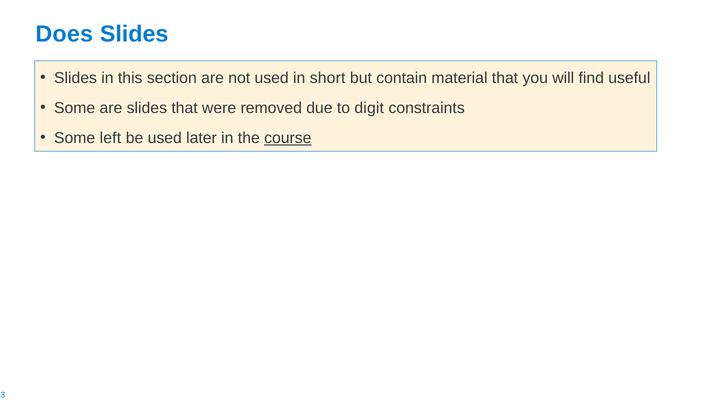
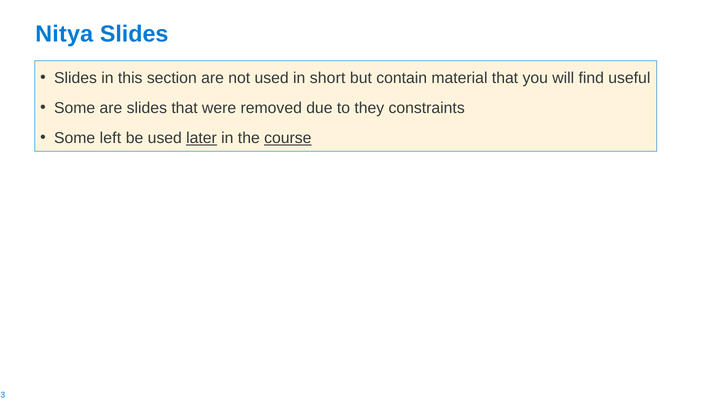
Does: Does -> Nitya (64, 34)
digit: digit -> they (369, 108)
later underline: none -> present (202, 138)
